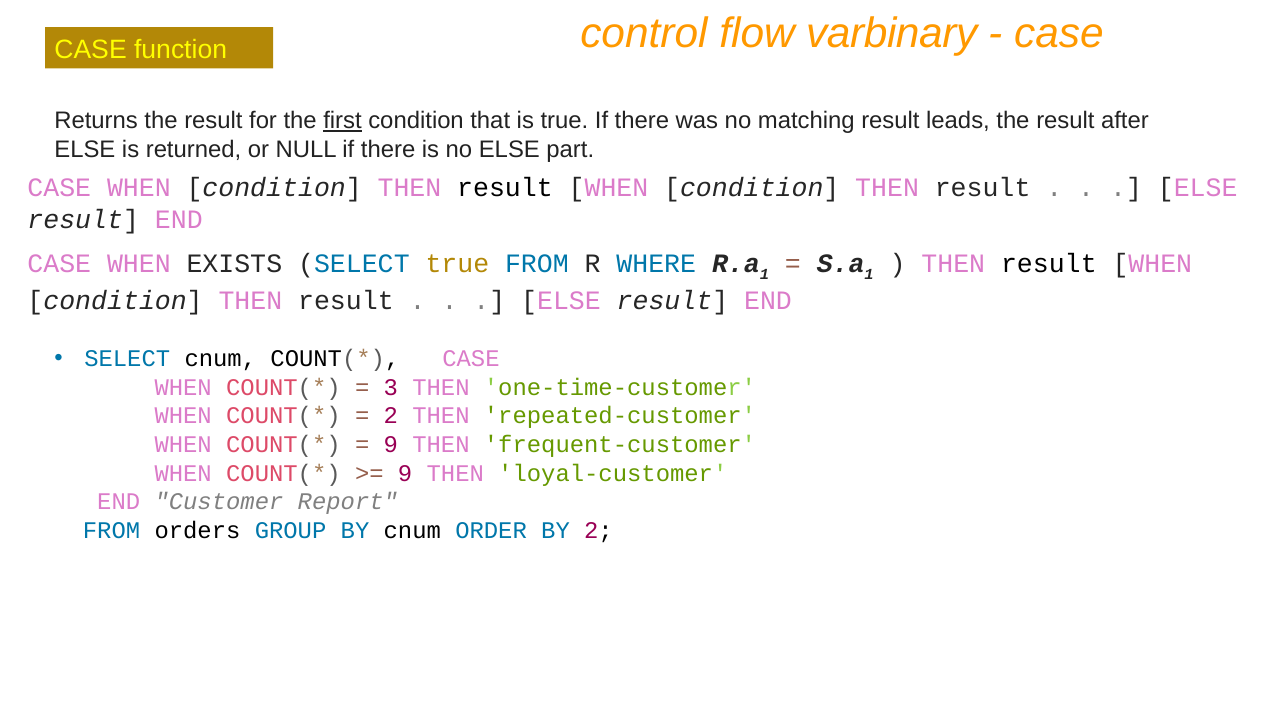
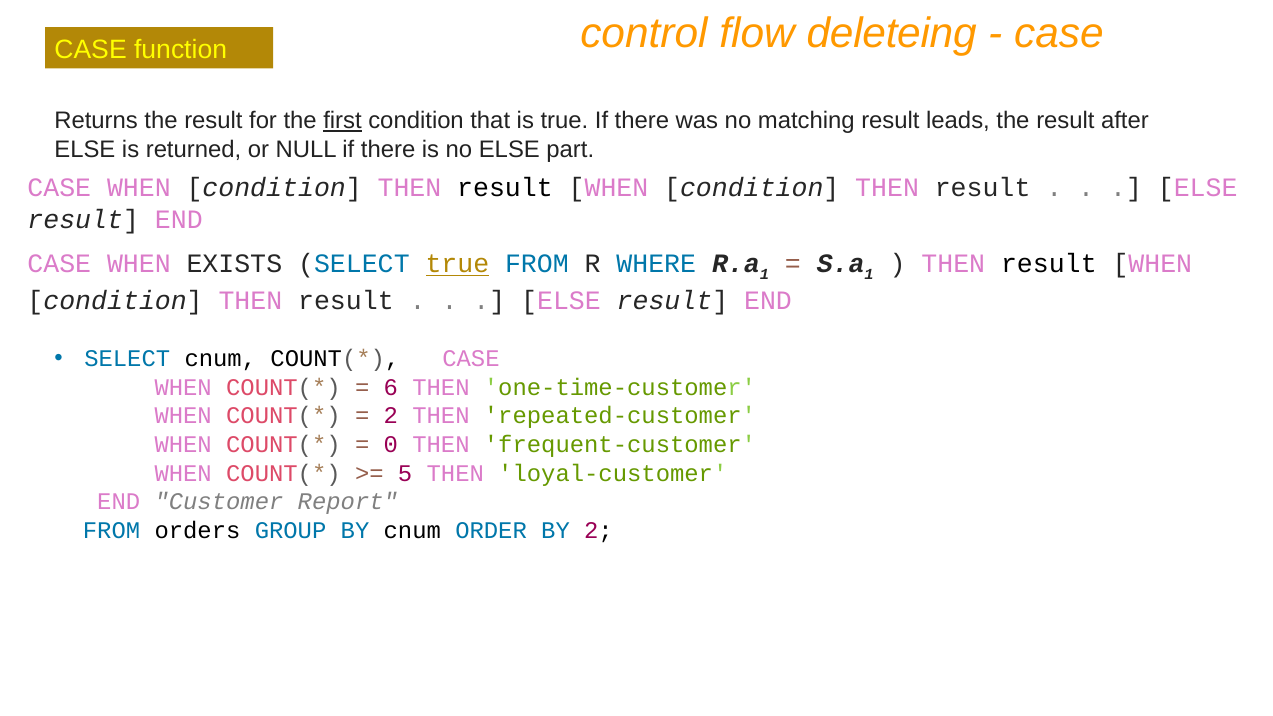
varbinary: varbinary -> deleteing (892, 33)
true underline: none -> present (457, 264)
3: 3 -> 6 (391, 388)
9: 9 -> 0 (391, 445)
9: 9 -> 5 (405, 473)
